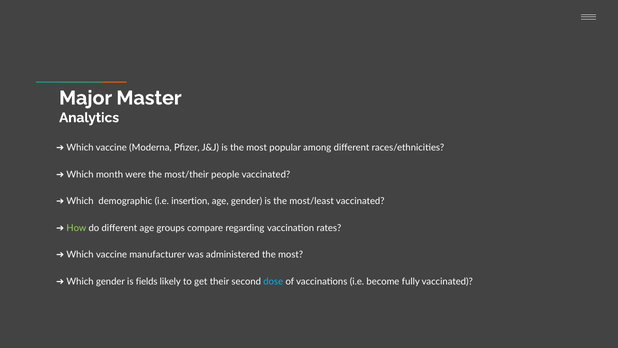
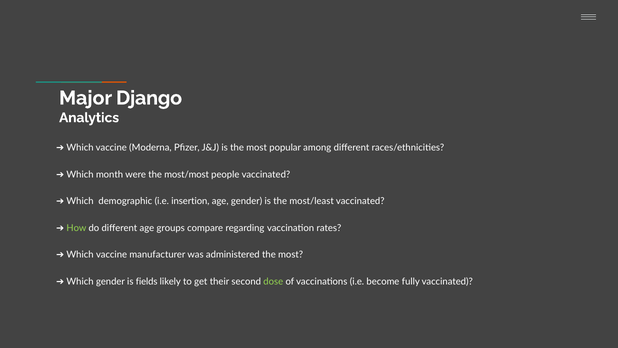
Master: Master -> Django (149, 98)
most/their: most/their -> most/most (187, 174)
dose colour: light blue -> light green (273, 281)
